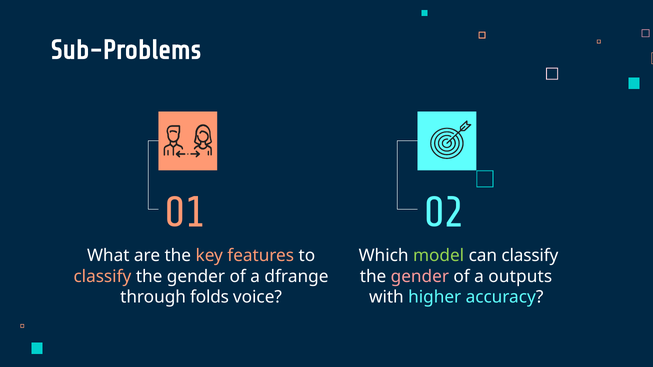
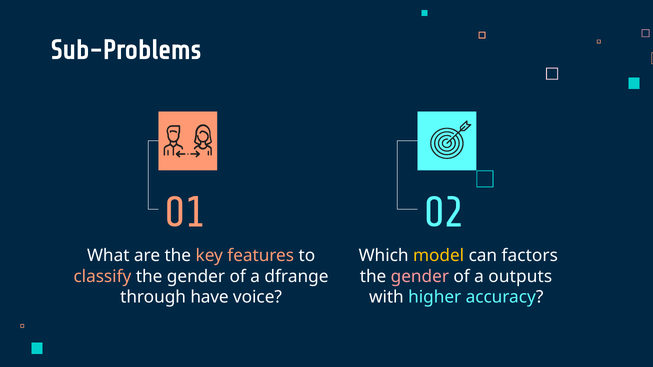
model colour: light green -> yellow (439, 256)
can classify: classify -> factors (530, 256)
folds: folds -> have (210, 297)
